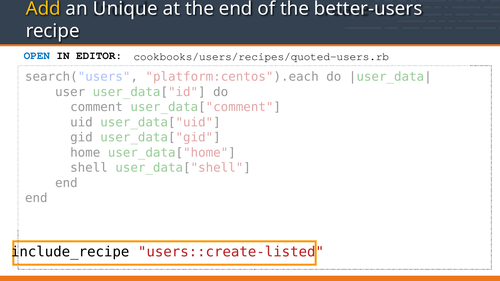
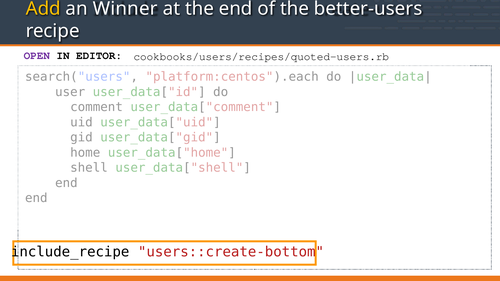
Unique: Unique -> Winner (125, 9)
OPEN colour: blue -> purple (37, 56)
users::create-listed: users::create-listed -> users::create-bottom (231, 252)
